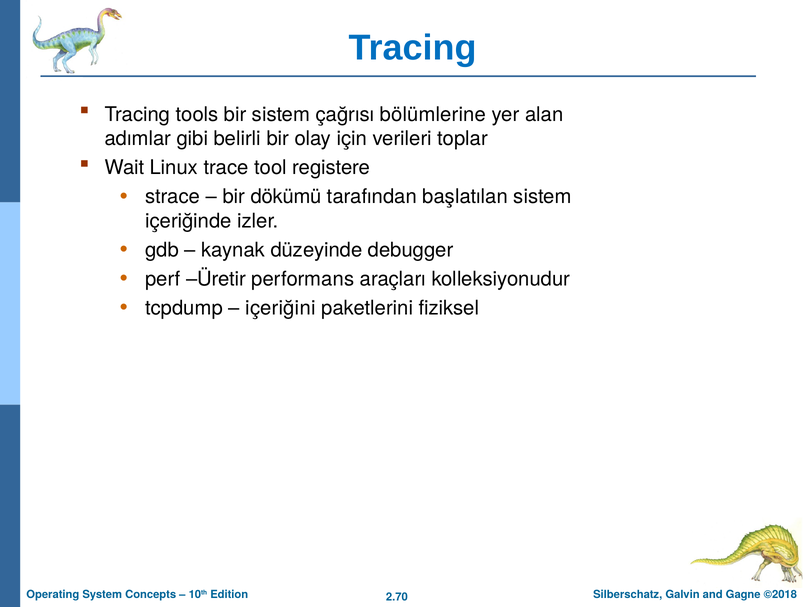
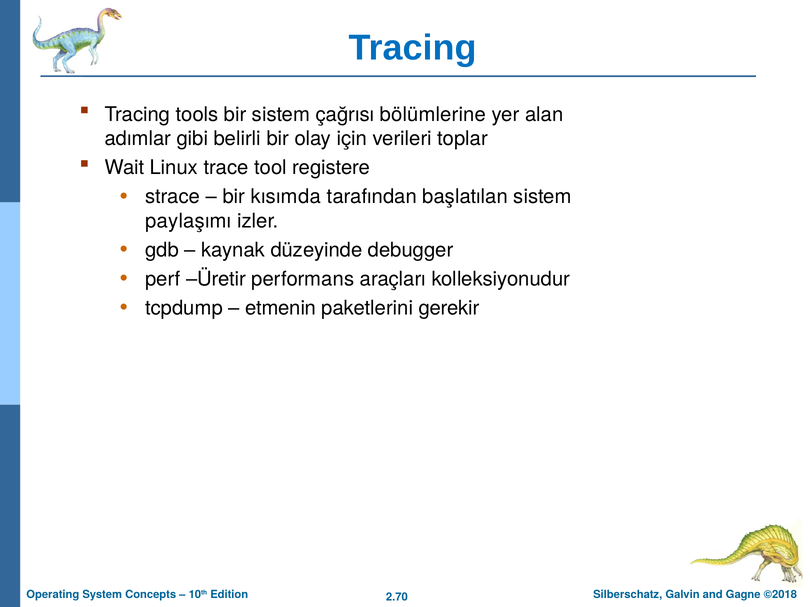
dökümü: dökümü -> kısımda (286, 197)
içeriğinde: içeriğinde -> paylaşımı (188, 221)
içeriğini: içeriğini -> etmenin (281, 308)
fiziksel: fiziksel -> gerekir (449, 308)
